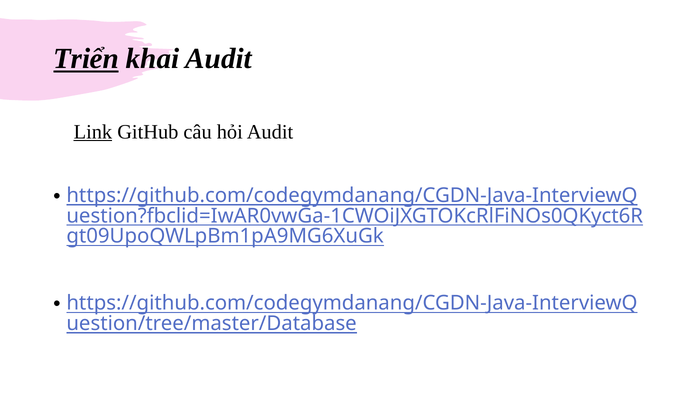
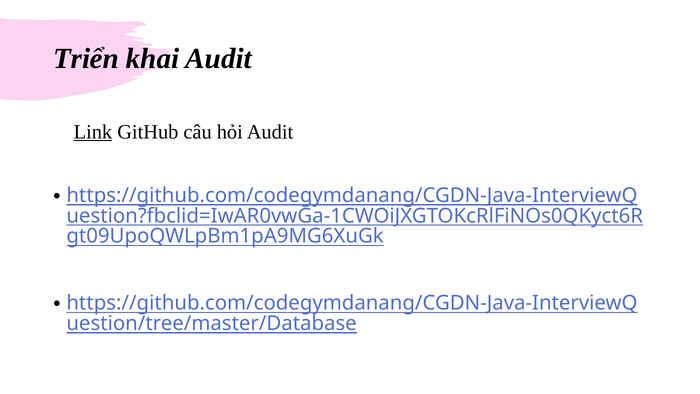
Triển underline: present -> none (86, 59)
